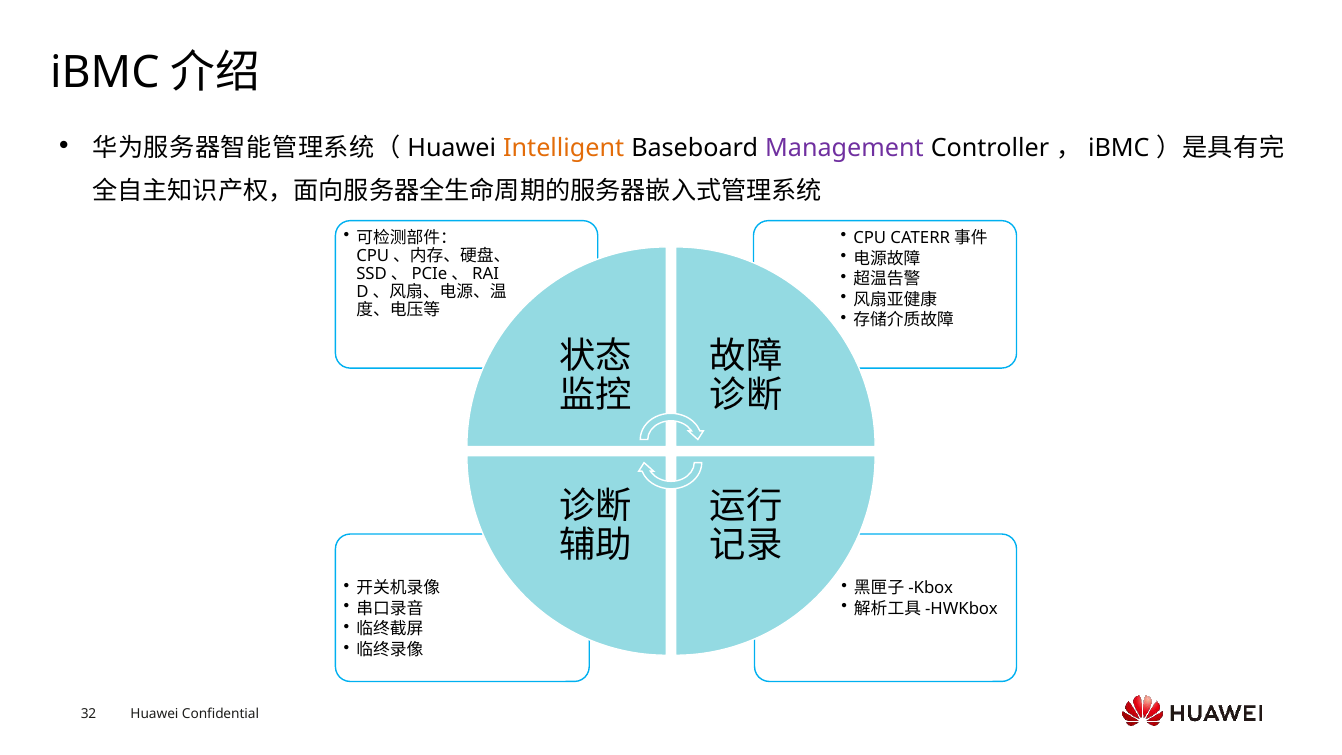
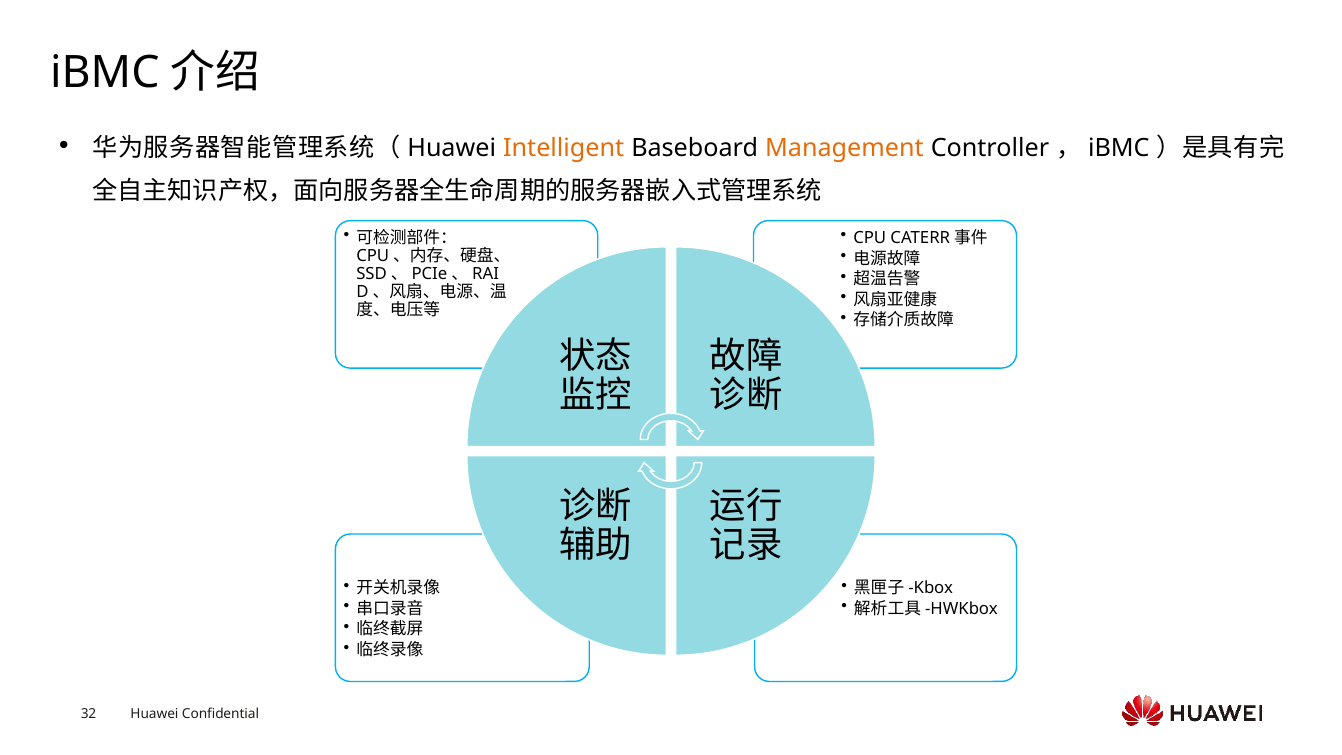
Management colour: purple -> orange (844, 149)
